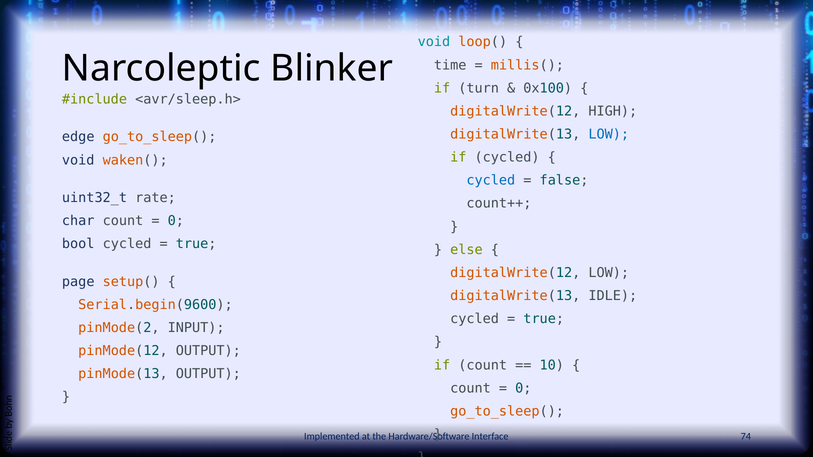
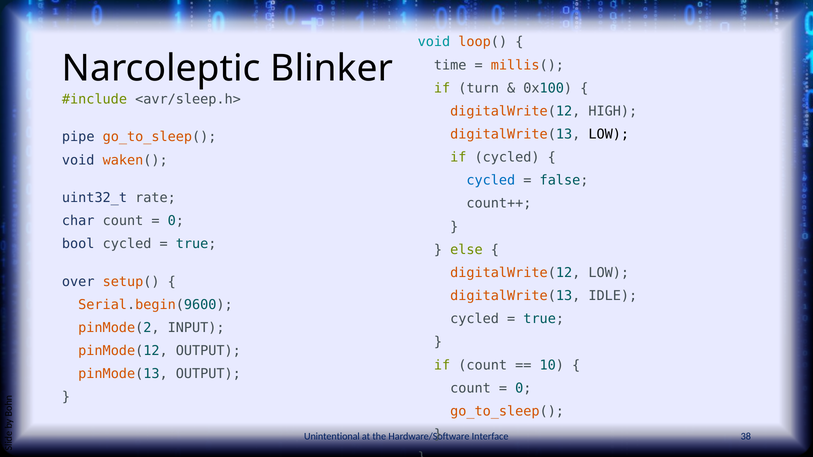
LOW colour: blue -> black (609, 134)
edge: edge -> pipe (78, 137)
page: page -> over (78, 282)
Implemented: Implemented -> Unintentional (332, 437)
74: 74 -> 38 (746, 437)
